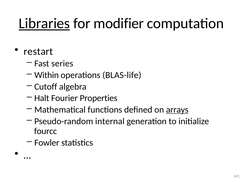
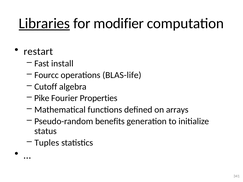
series: series -> install (62, 64)
Within: Within -> Fourcc (47, 75)
Halt: Halt -> Pike (42, 98)
arrays underline: present -> none (177, 110)
internal: internal -> benefits (110, 121)
fourcc: fourcc -> status (45, 131)
Fowler: Fowler -> Tuples (47, 143)
